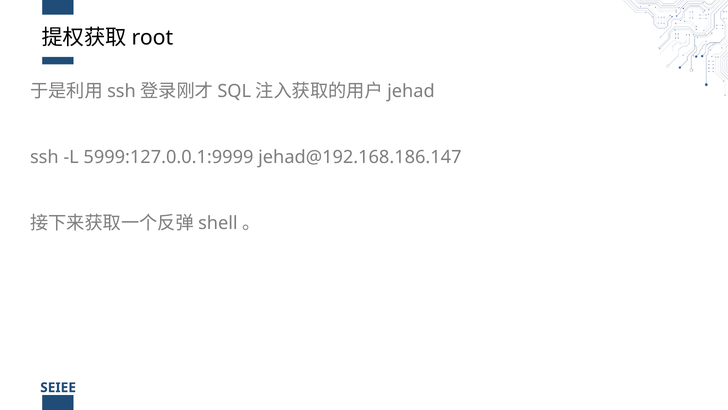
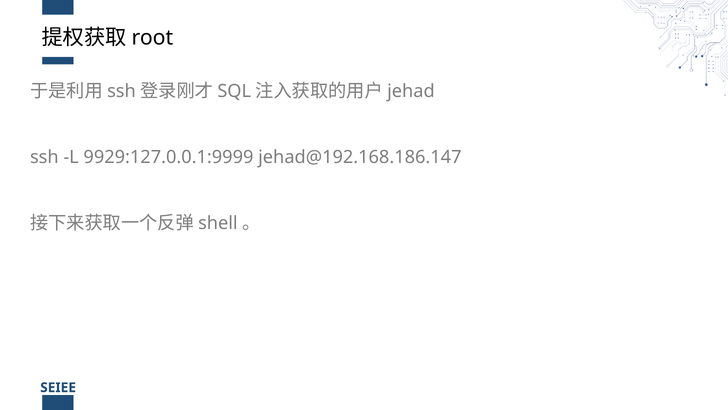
5999:127.0.0.1:9999: 5999:127.0.0.1:9999 -> 9929:127.0.0.1:9999 (168, 157)
